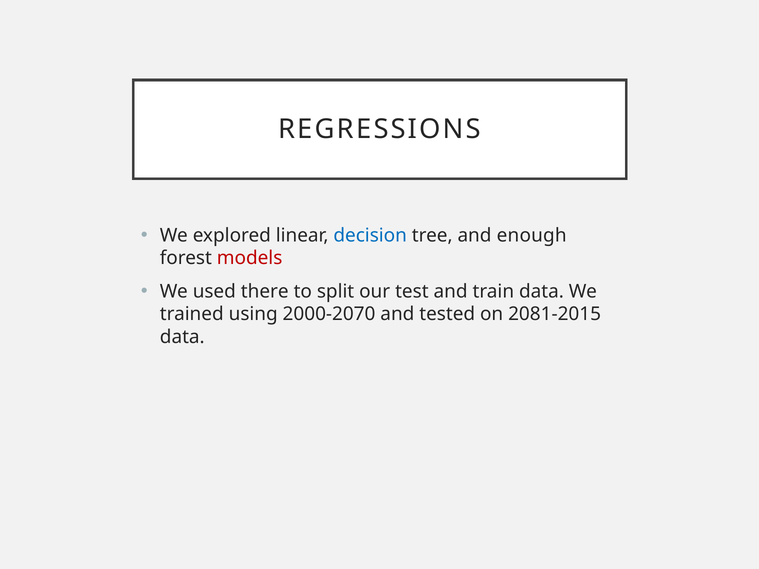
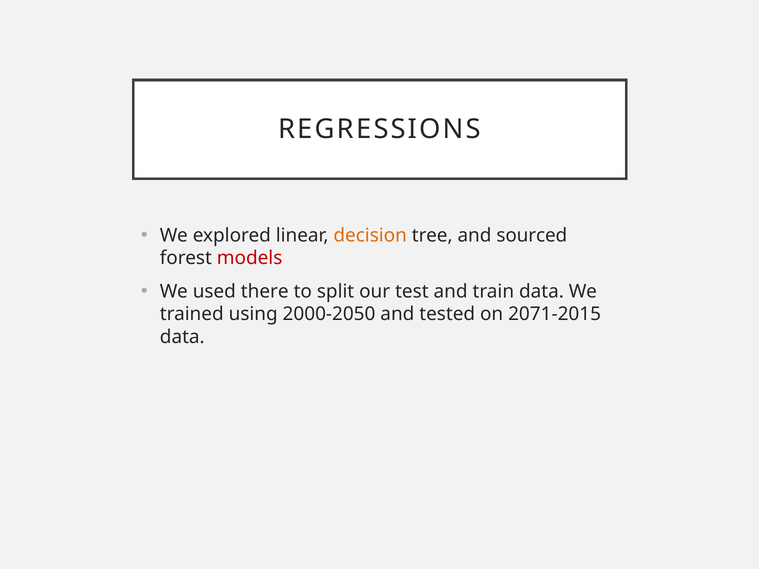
decision colour: blue -> orange (370, 235)
enough: enough -> sourced (532, 235)
2000-2070: 2000-2070 -> 2000-2050 (329, 314)
2081-2015: 2081-2015 -> 2071-2015 (555, 314)
